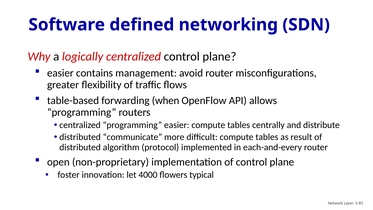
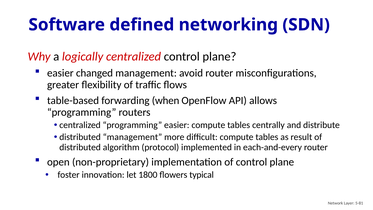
contains: contains -> changed (95, 73)
distributed communicate: communicate -> management (132, 137)
4000: 4000 -> 1800 (148, 175)
